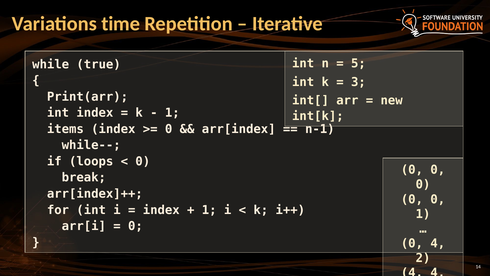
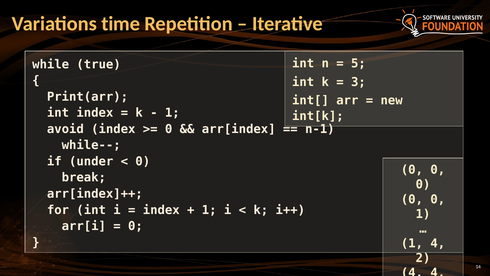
items: items -> avoid (65, 129)
loops: loops -> under (91, 161)
0: 0 -> 1 (412, 243)
